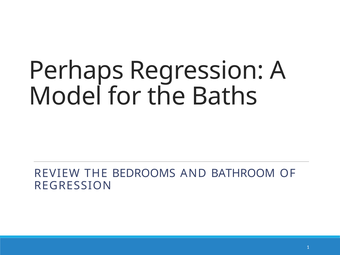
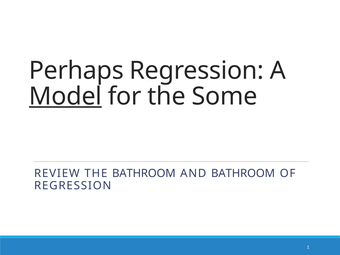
Model underline: none -> present (65, 96)
Baths: Baths -> Some (225, 96)
THE BEDROOMS: BEDROOMS -> BATHROOM (144, 173)
